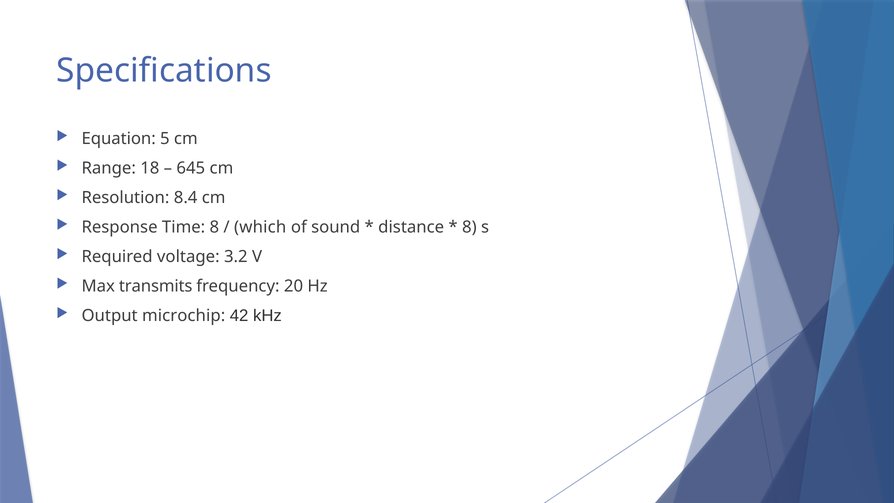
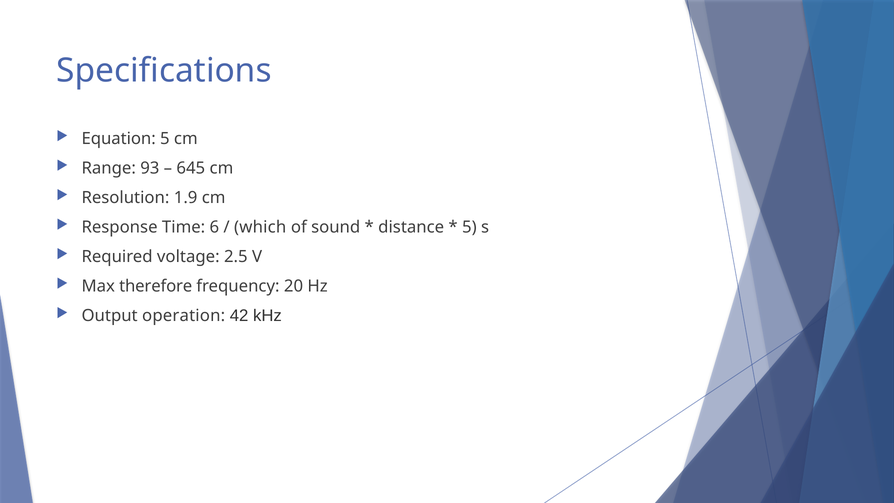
18: 18 -> 93 (150, 168)
8.4: 8.4 -> 1.9 (186, 198)
Time 8: 8 -> 6 (214, 227)
8: 8 -> 5 (469, 227)
3.2: 3.2 -> 2.5 (236, 257)
transmits: transmits -> therefore (156, 286)
microchip: microchip -> operation (184, 316)
